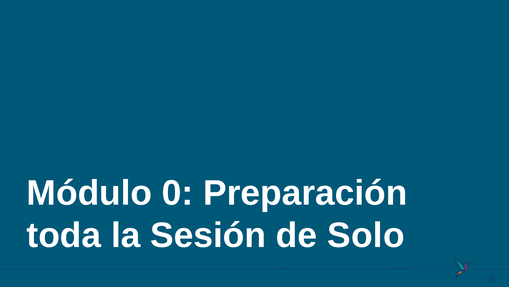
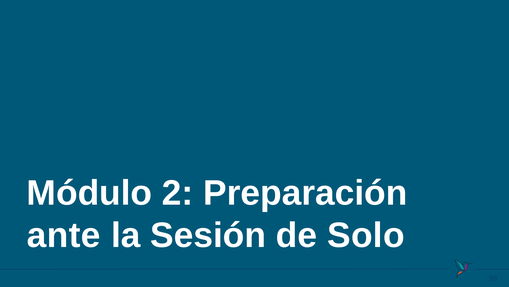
0: 0 -> 2 (178, 193)
toda: toda -> ante (64, 235)
